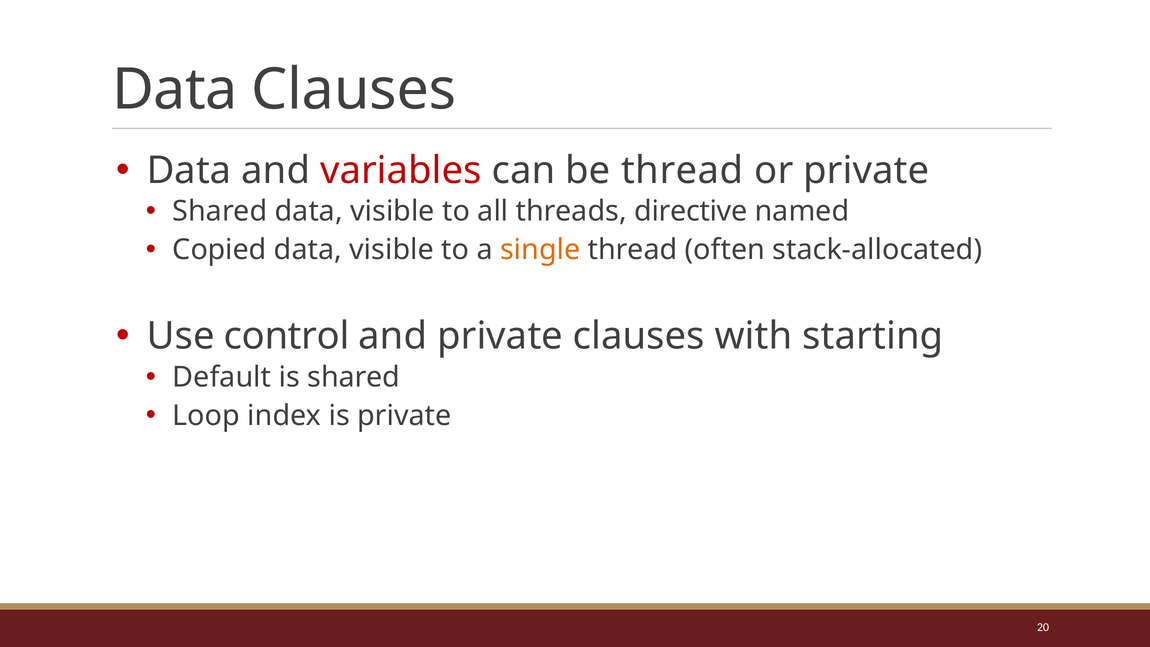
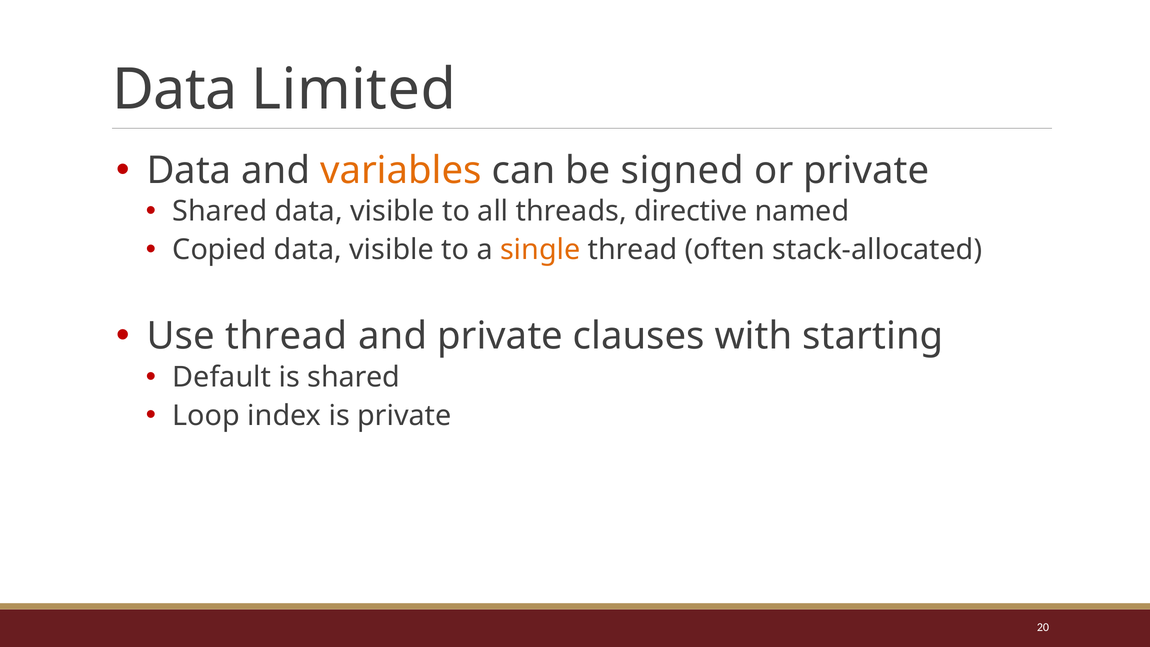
Data Clauses: Clauses -> Limited (354, 90)
variables colour: red -> orange (401, 170)
be thread: thread -> signed (682, 170)
Use control: control -> thread (286, 336)
